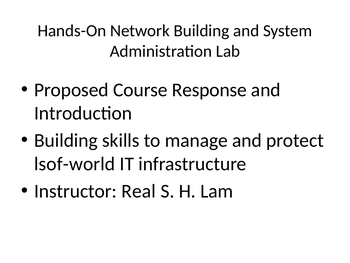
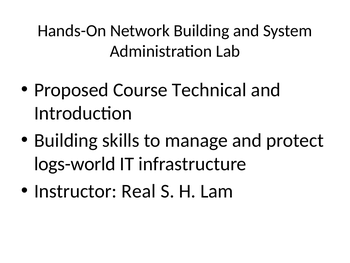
Response: Response -> Technical (209, 90)
lsof-world: lsof-world -> logs-world (75, 164)
